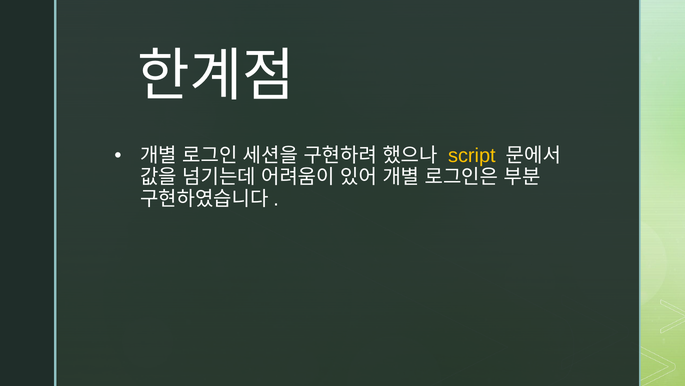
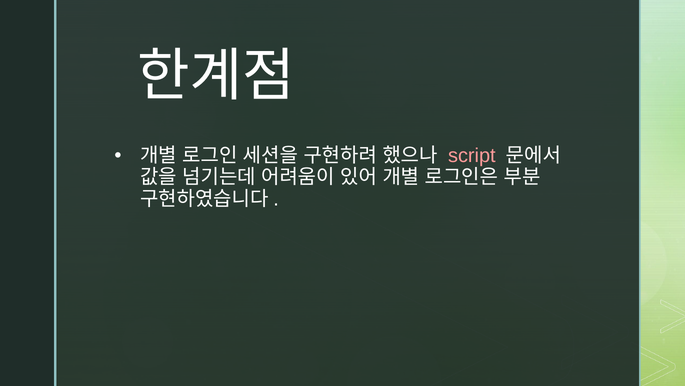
script colour: yellow -> pink (472, 155)
